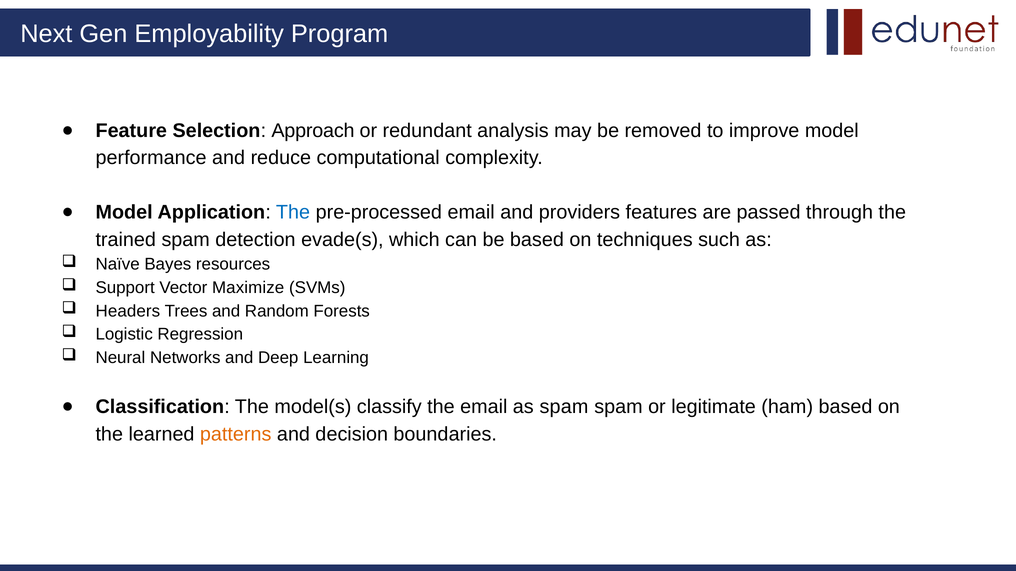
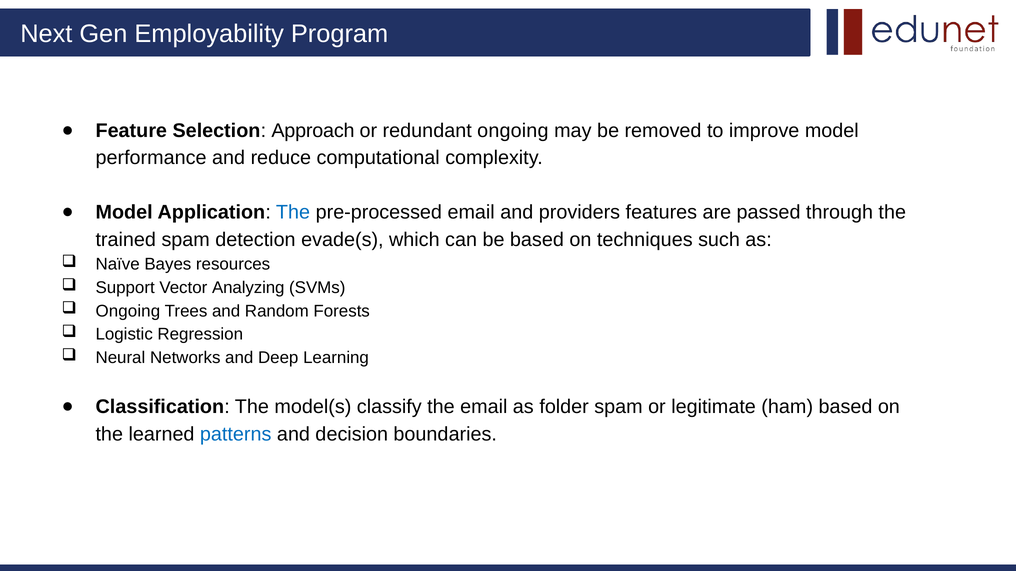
redundant analysis: analysis -> ongoing (513, 131)
Maximize: Maximize -> Analyzing (248, 288)
Headers: Headers -> Ongoing (128, 311)
as spam: spam -> folder (564, 407)
patterns colour: orange -> blue (236, 434)
